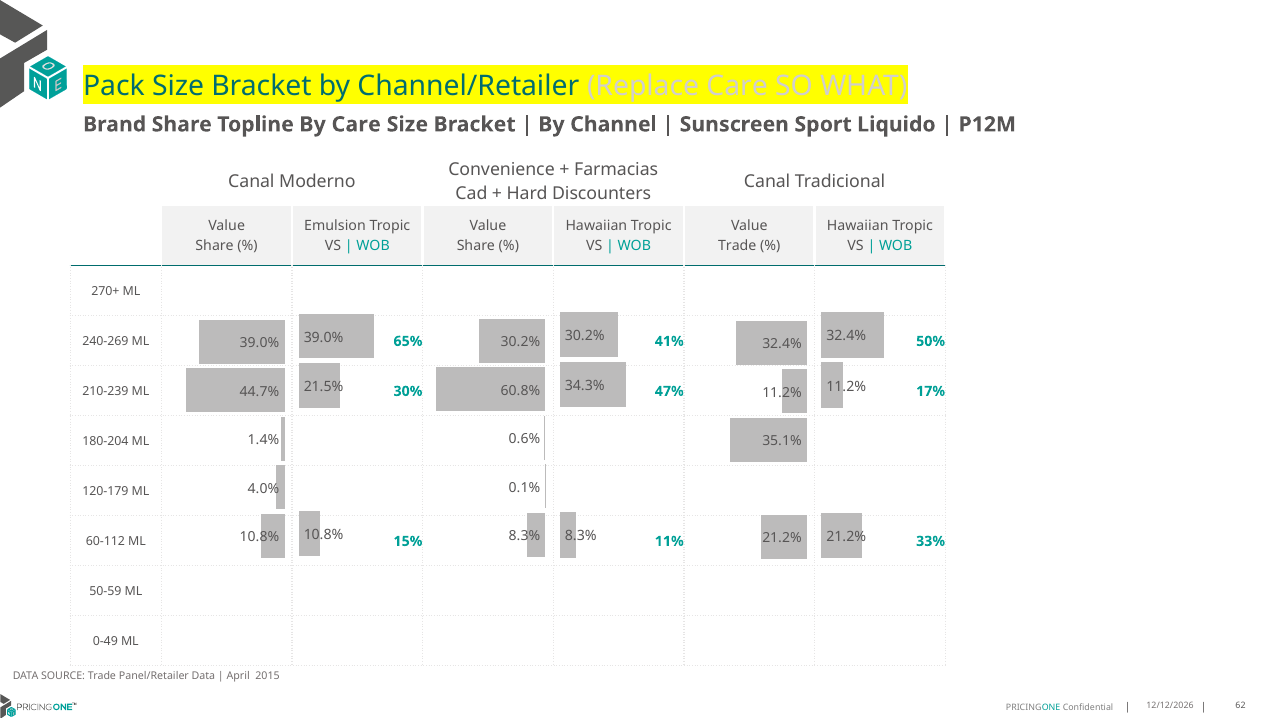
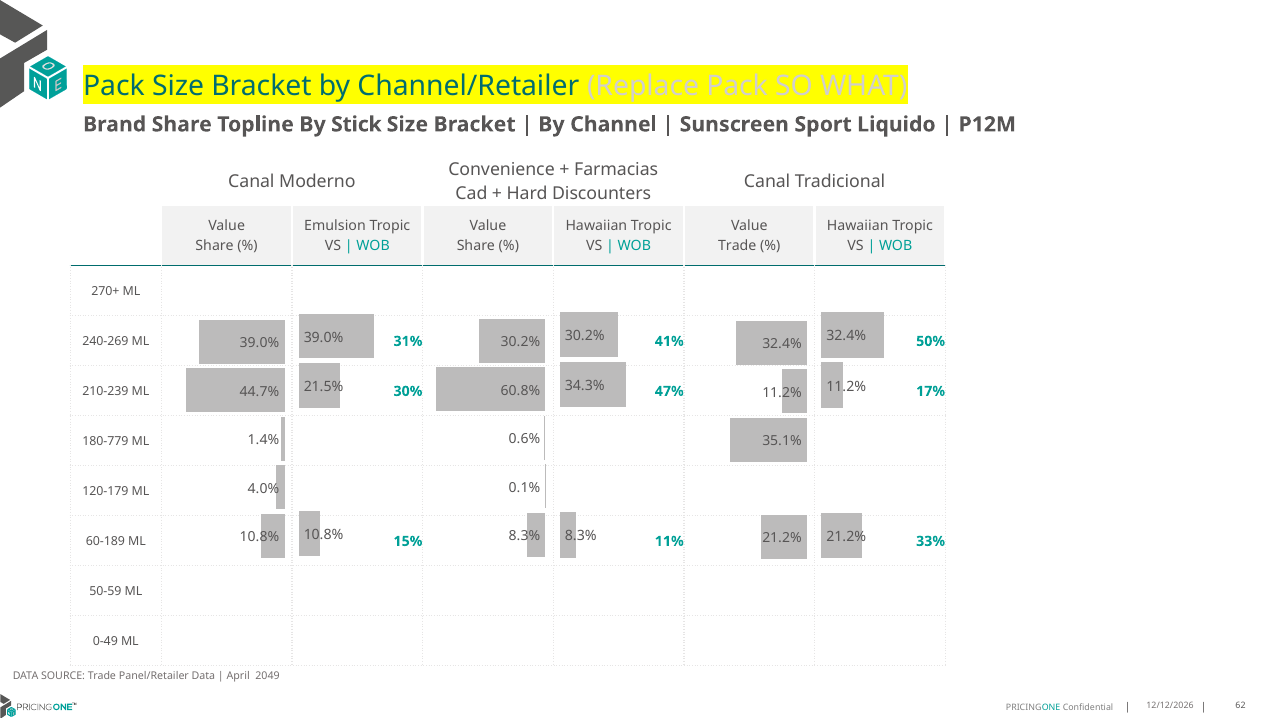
Replace Care: Care -> Pack (737, 86)
By Care: Care -> Stick (356, 125)
65%: 65% -> 31% (408, 341)
180-204: 180-204 -> 180-779 (105, 442)
60-112: 60-112 -> 60-189 (105, 542)
2015: 2015 -> 2049 (268, 677)
